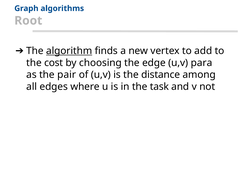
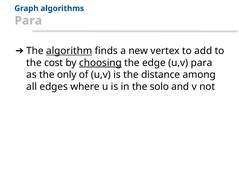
Root: Root -> Para (28, 21)
choosing underline: none -> present (100, 63)
pair: pair -> only (67, 75)
task: task -> solo (159, 87)
